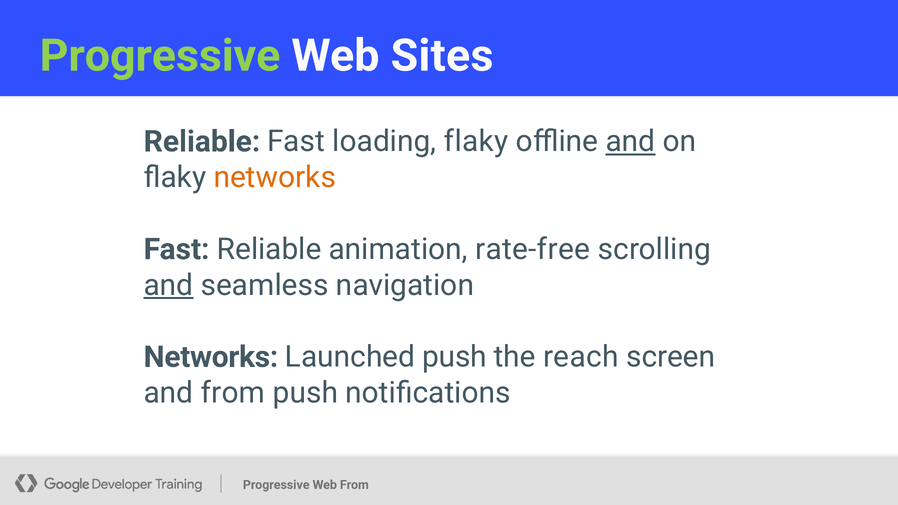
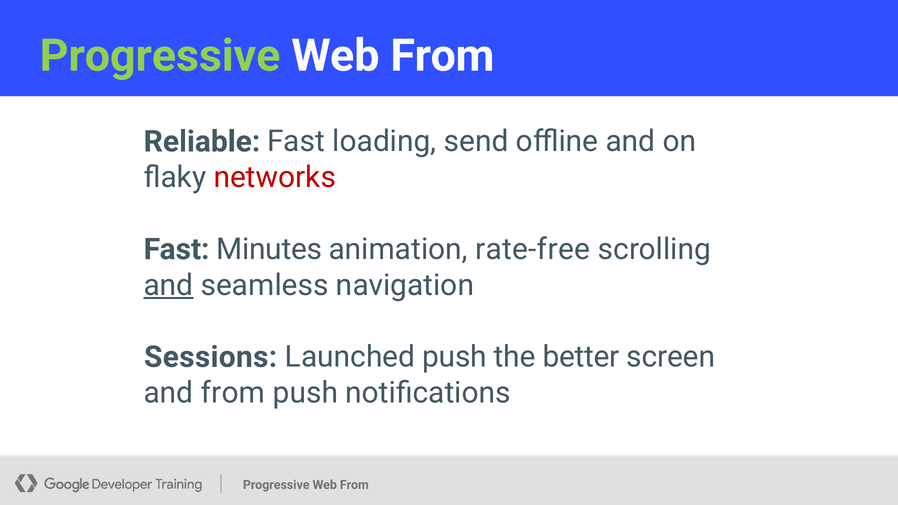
Sites: Sites -> From (442, 56)
loading flaky: flaky -> send (476, 142)
and underline: present -> none (630, 142)
networks colour: orange -> red (275, 178)
Fast Reliable: Reliable -> Minutes (269, 249)
Networks: Networks -> Sessions (211, 357)
reach: reach -> better (581, 357)
